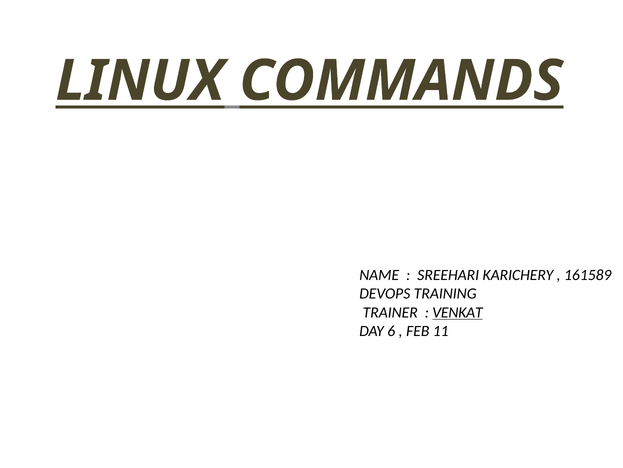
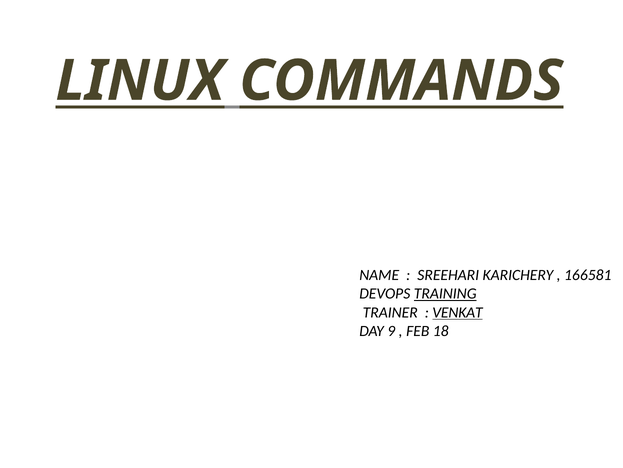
161589: 161589 -> 166581 (588, 275)
TRAINING underline: none -> present (445, 293)
6: 6 -> 9 (391, 331)
11: 11 -> 18 (441, 331)
